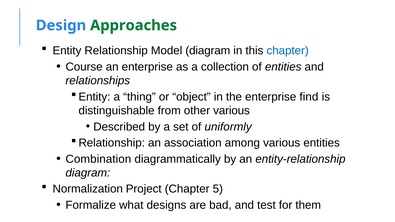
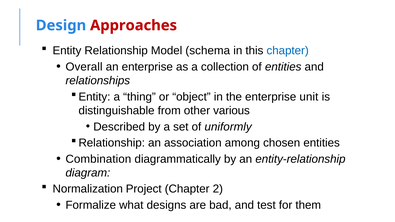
Approaches colour: green -> red (134, 25)
Model diagram: diagram -> schema (208, 51)
Course: Course -> Overall (84, 67)
find: find -> unit (309, 97)
among various: various -> chosen (282, 143)
5: 5 -> 2 (218, 189)
